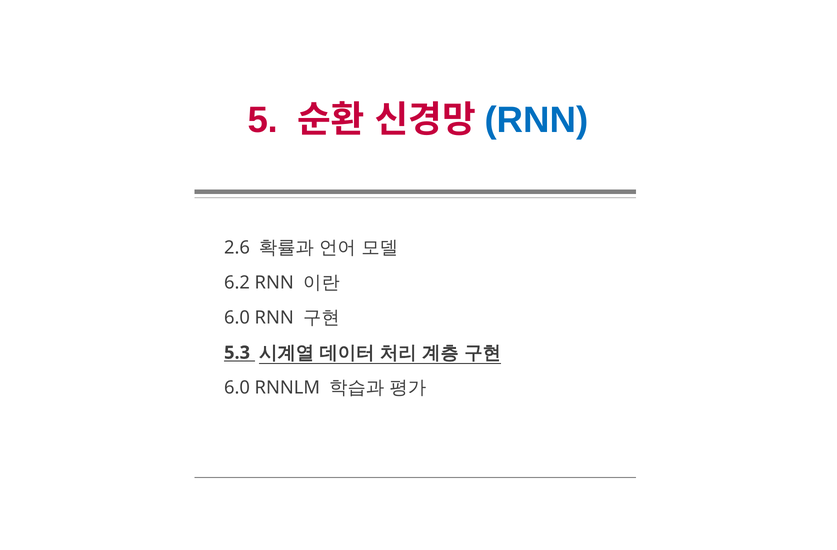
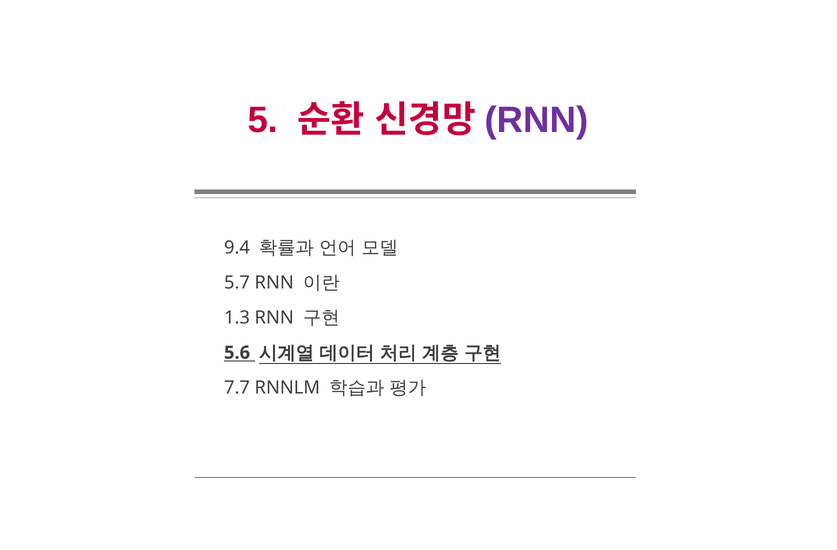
RNN colour: blue -> purple (536, 120)
2.6: 2.6 -> 9.4 (237, 247)
6.2: 6.2 -> 5.7 (237, 282)
6.0: 6.0 -> 1.3 (237, 317)
5.3: 5.3 -> 5.6 (237, 353)
6.0: 6.0 -> 7.7 (237, 388)
